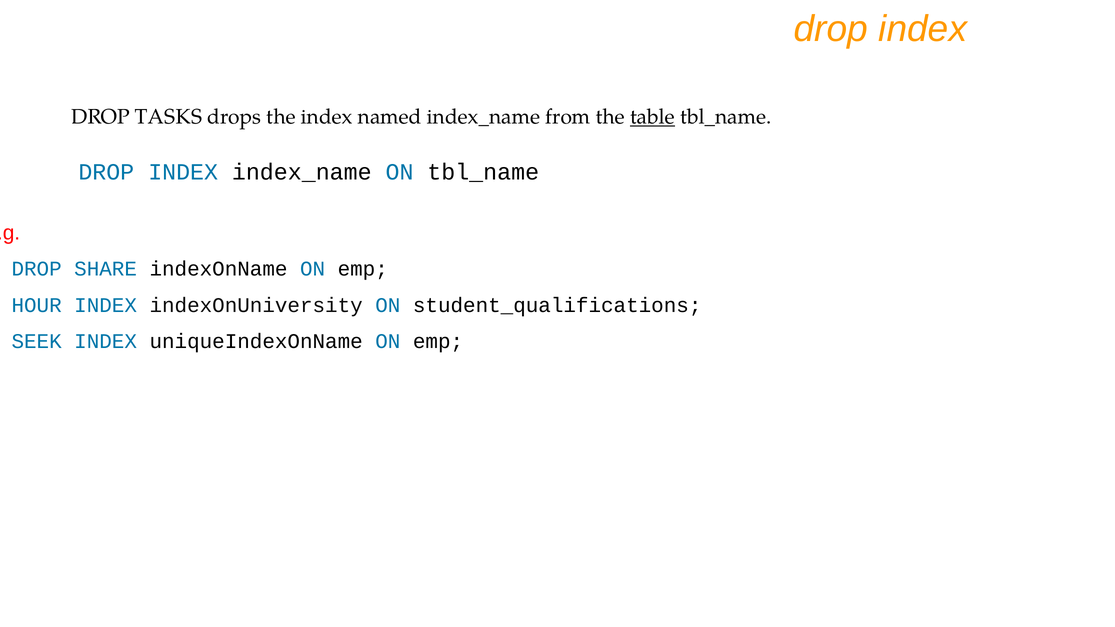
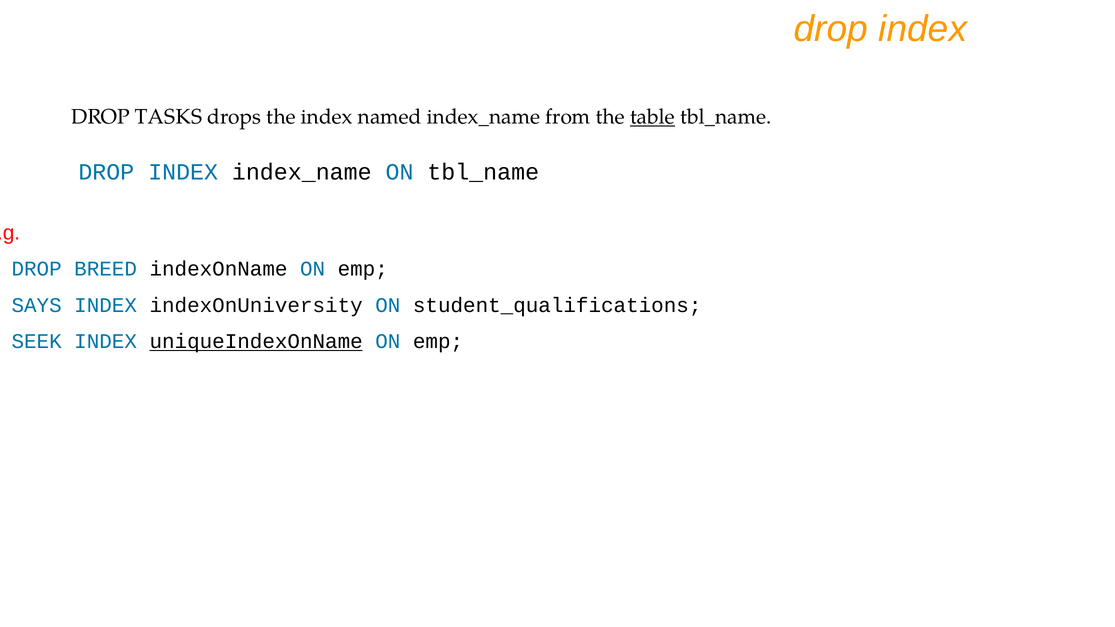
SHARE: SHARE -> BREED (106, 269)
HOUR: HOUR -> SAYS (37, 305)
uniqueIndexOnName underline: none -> present (256, 342)
